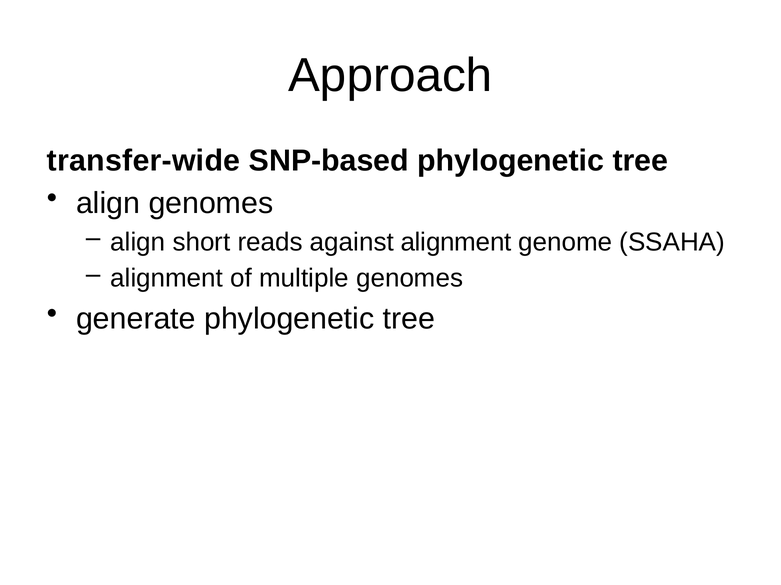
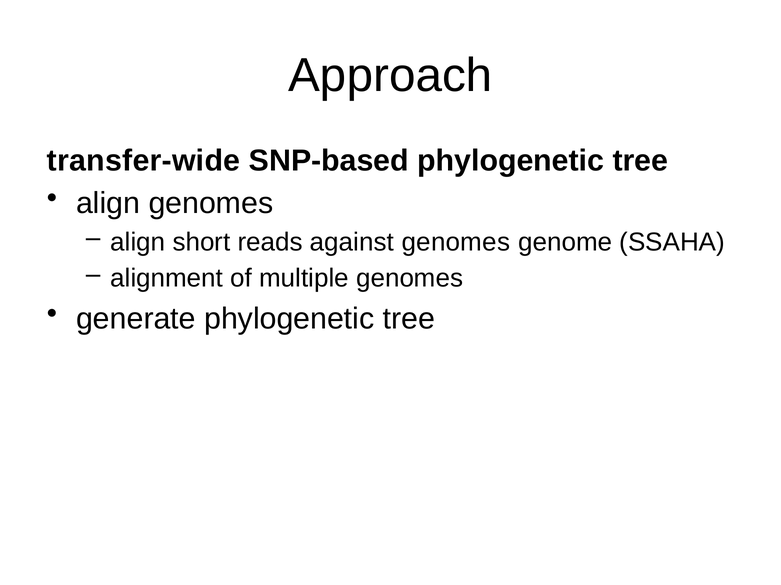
against alignment: alignment -> genomes (456, 242)
